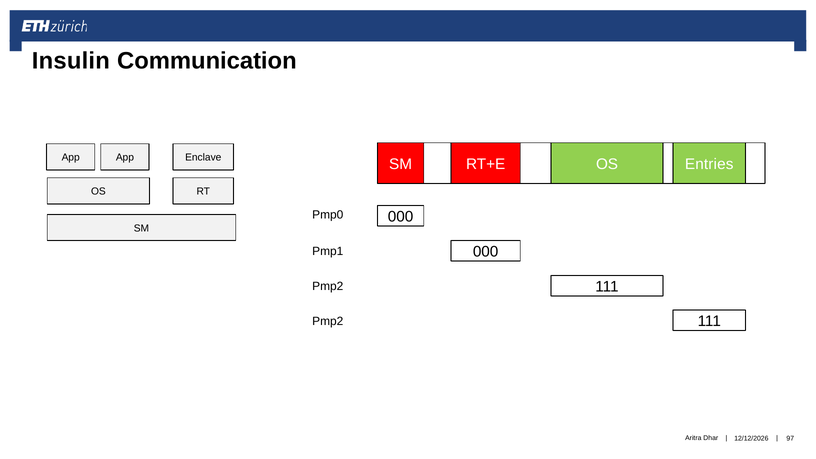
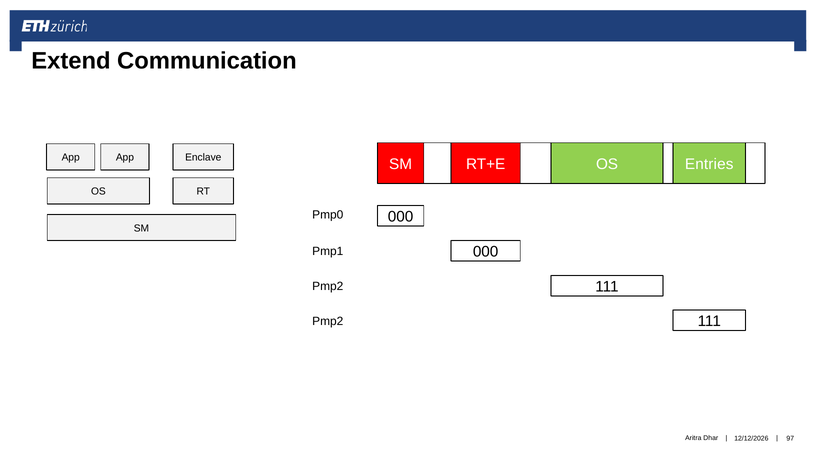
Insulin: Insulin -> Extend (71, 61)
